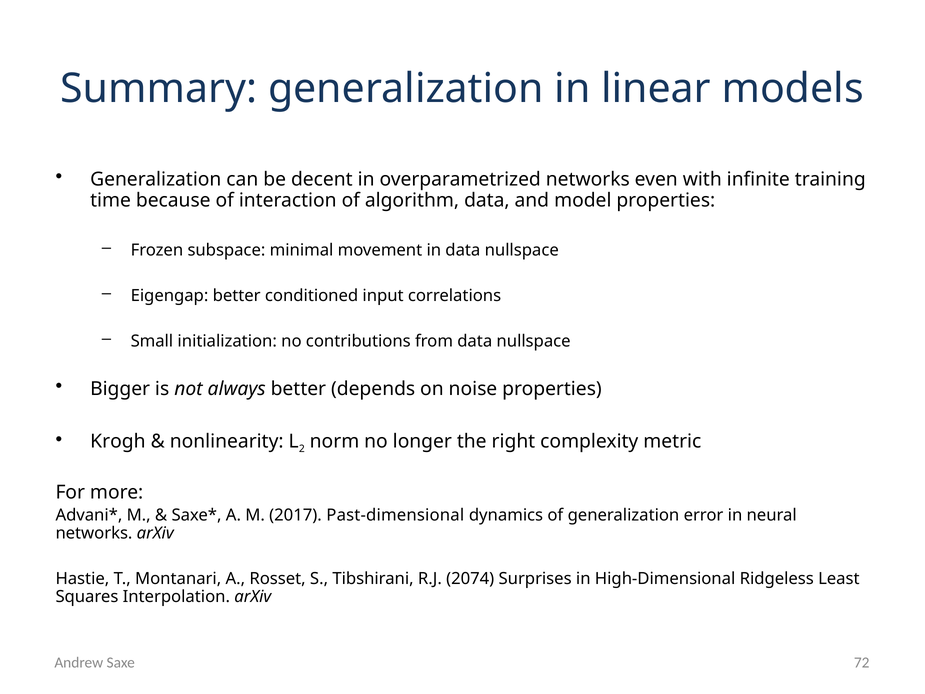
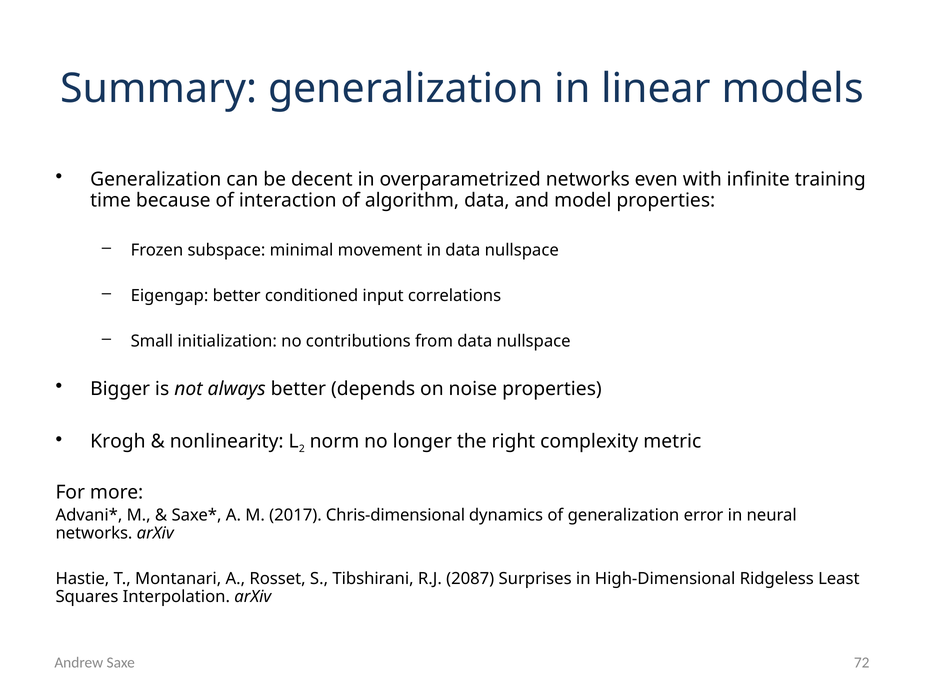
Past-dimensional: Past-dimensional -> Chris-dimensional (395, 515)
2074: 2074 -> 2087 (470, 579)
